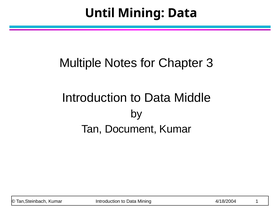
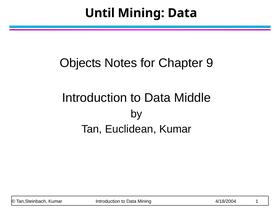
Multiple: Multiple -> Objects (80, 63)
3: 3 -> 9 (210, 63)
Document: Document -> Euclidean (131, 129)
